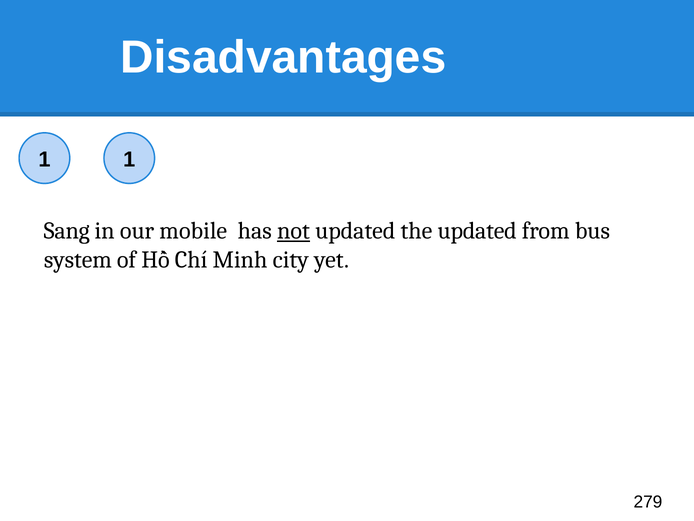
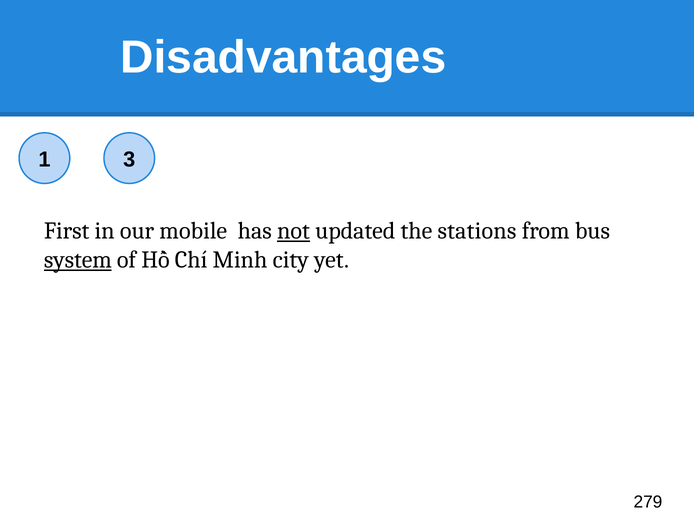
1 1: 1 -> 3 (129, 159)
Sang: Sang -> First (67, 231)
the updated: updated -> stations (477, 231)
system underline: none -> present (78, 260)
